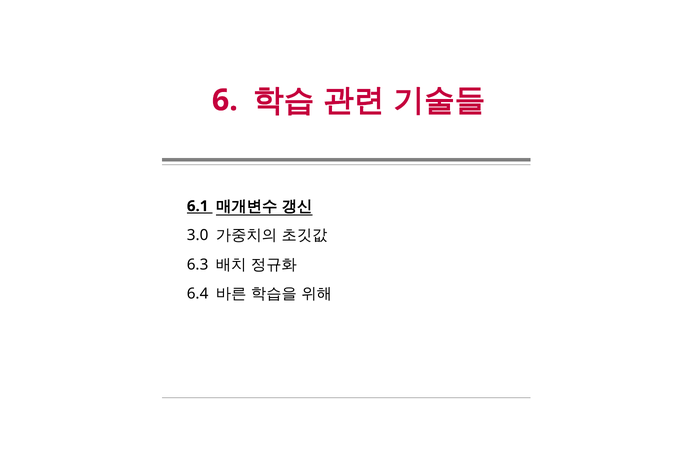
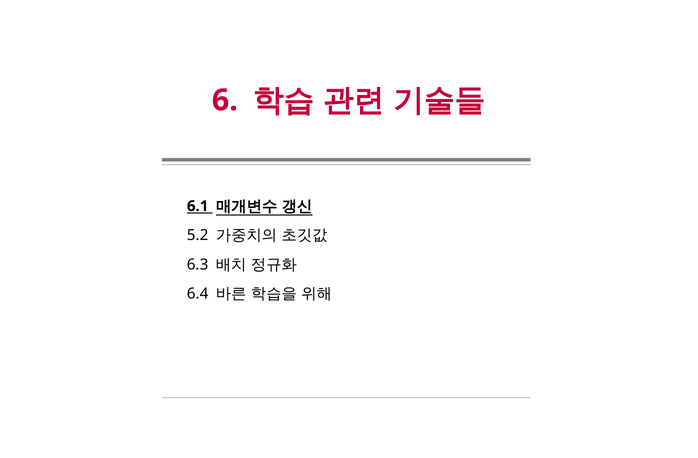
3.0: 3.0 -> 5.2 (198, 236)
